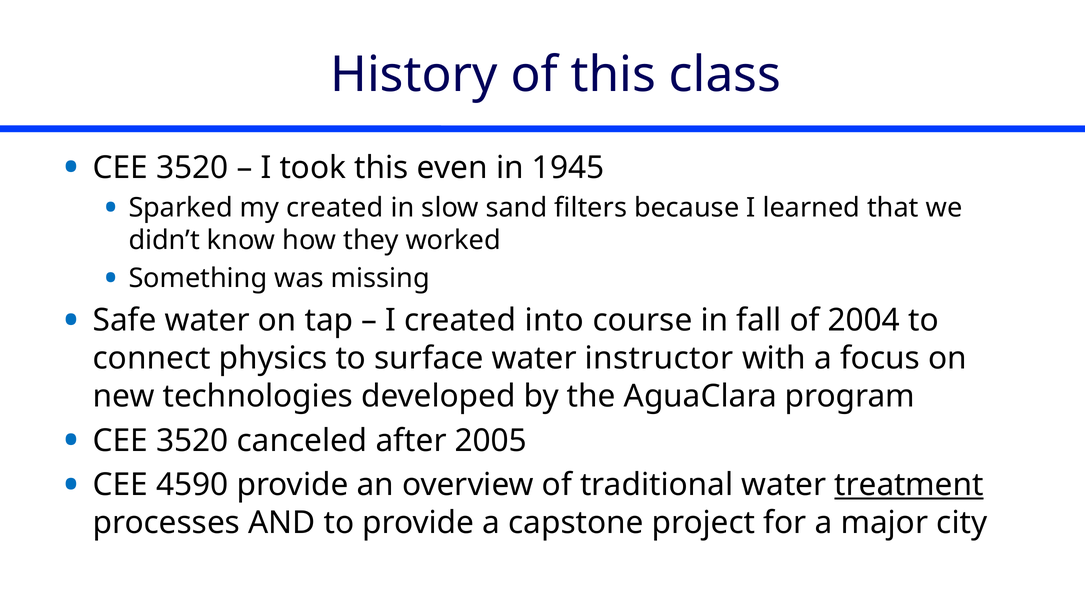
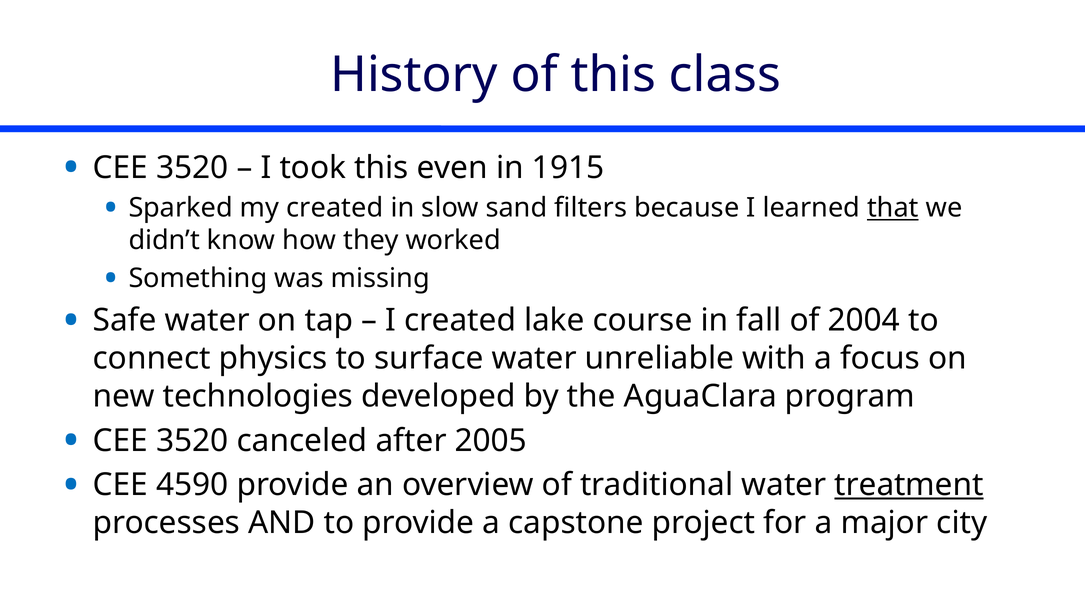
1945: 1945 -> 1915 (568, 168)
that underline: none -> present (893, 208)
into: into -> lake (554, 320)
instructor: instructor -> unreliable (659, 358)
